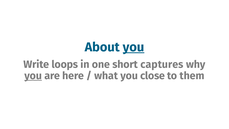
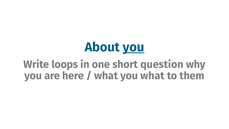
captures: captures -> question (162, 64)
you underline: present -> none (33, 76)
you close: close -> what (152, 76)
